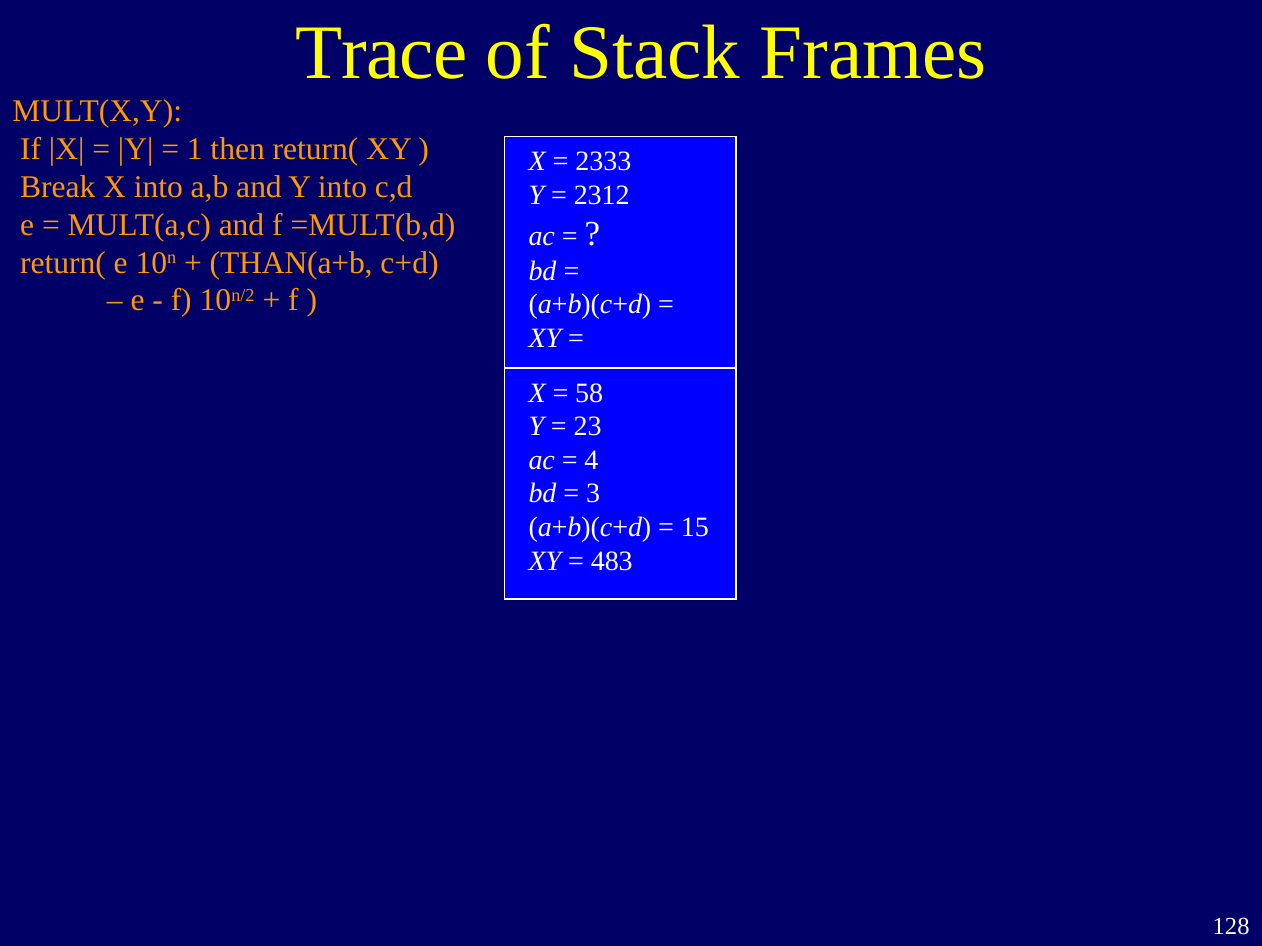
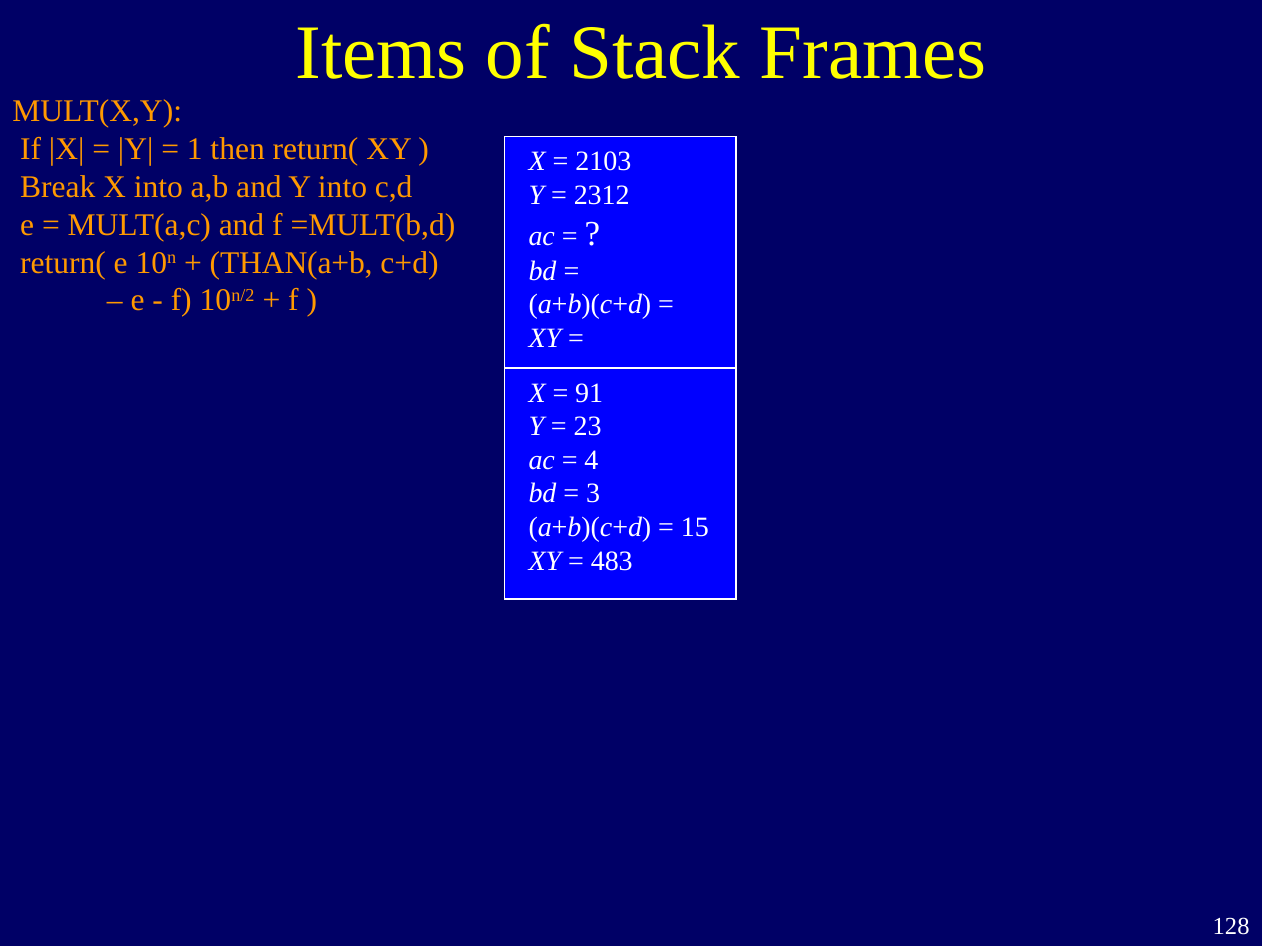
Trace: Trace -> Items (381, 53)
2333: 2333 -> 2103 (603, 162)
58: 58 -> 91 (589, 393)
